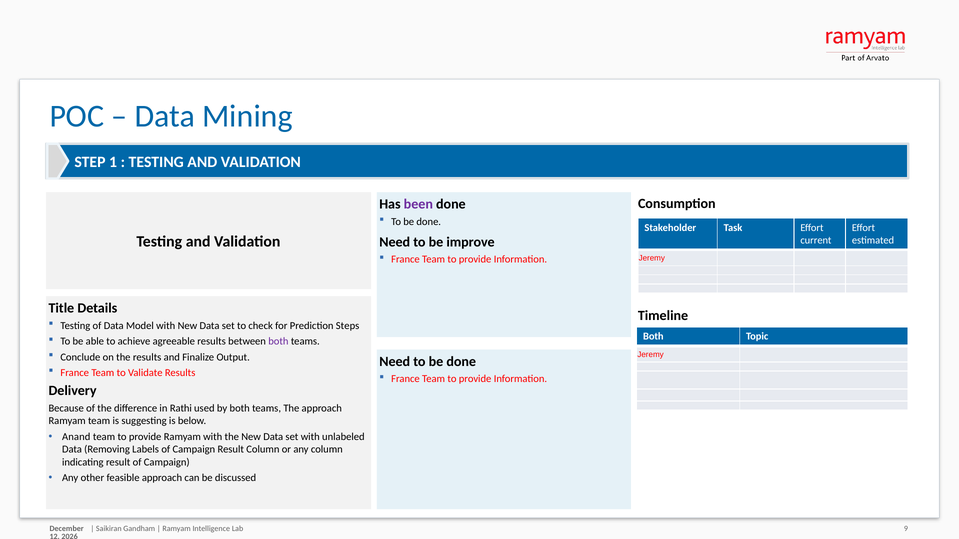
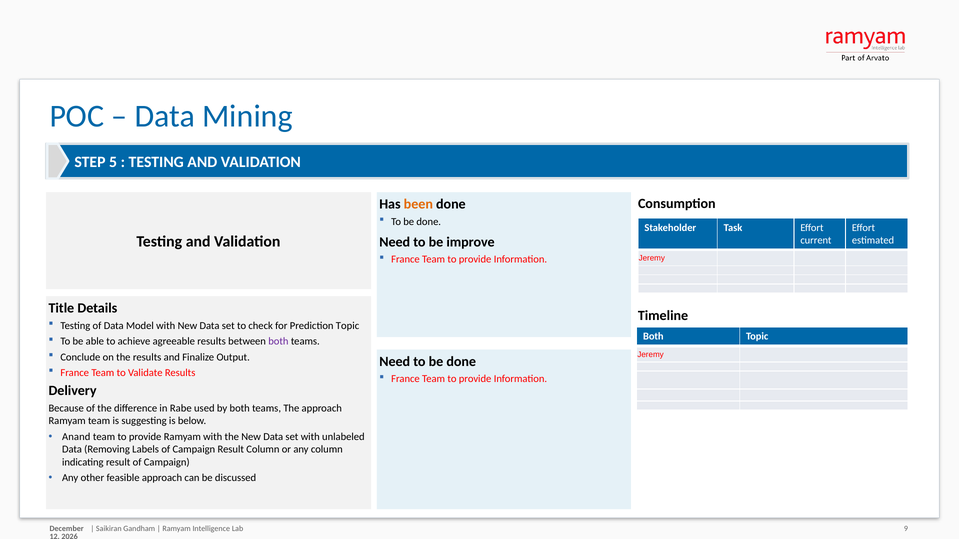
1: 1 -> 5 (113, 162)
been colour: purple -> orange (418, 204)
Prediction Steps: Steps -> Topic (348, 326)
Rathi: Rathi -> Rabe (181, 409)
